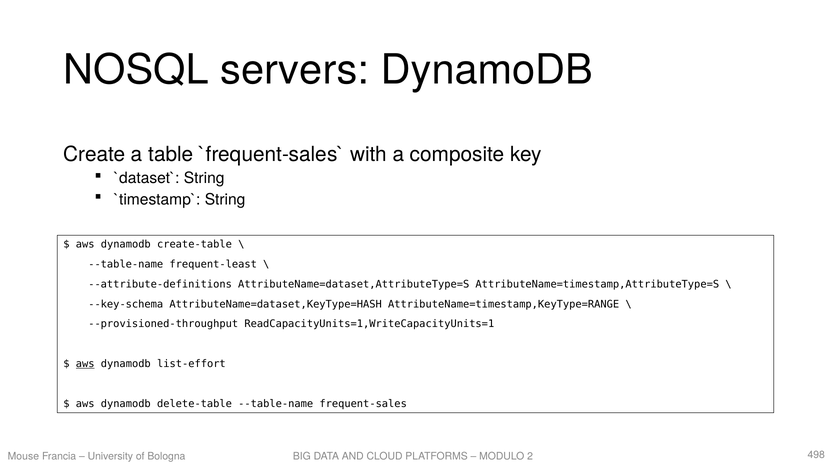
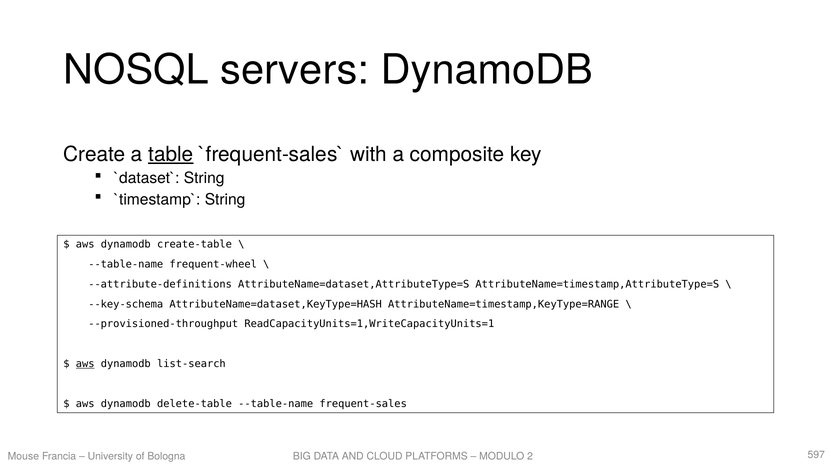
table underline: none -> present (171, 154)
frequent-least: frequent-least -> frequent-wheel (213, 264)
list-effort: list-effort -> list-search (191, 363)
498: 498 -> 597 (816, 455)
